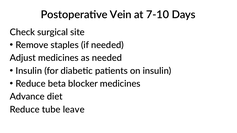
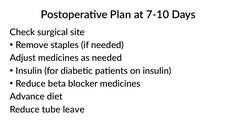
Vein: Vein -> Plan (121, 15)
